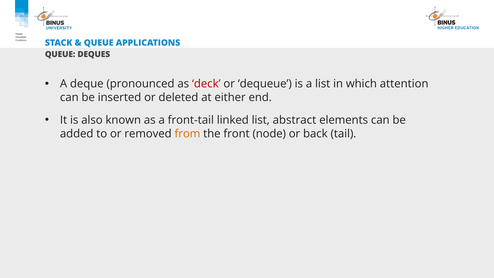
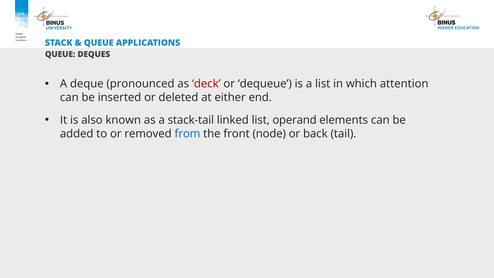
front-tail: front-tail -> stack-tail (191, 120)
abstract: abstract -> operand (295, 120)
from colour: orange -> blue (187, 134)
